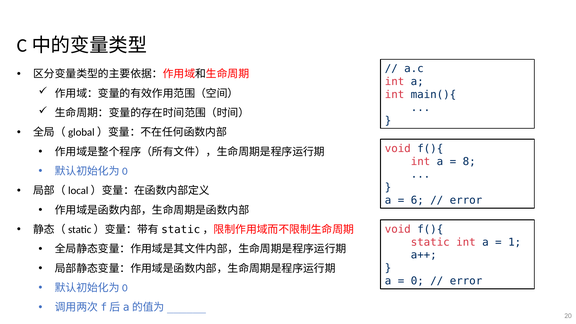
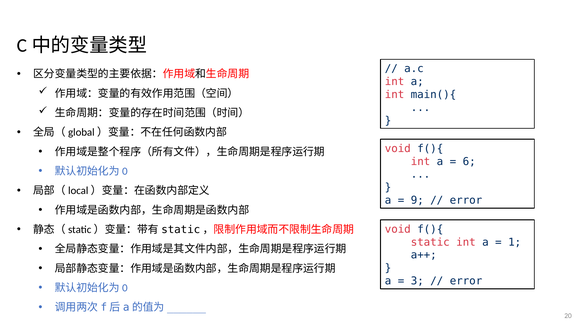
8: 8 -> 6 (469, 161)
6: 6 -> 9 (417, 200)
0: 0 -> 3 (417, 281)
